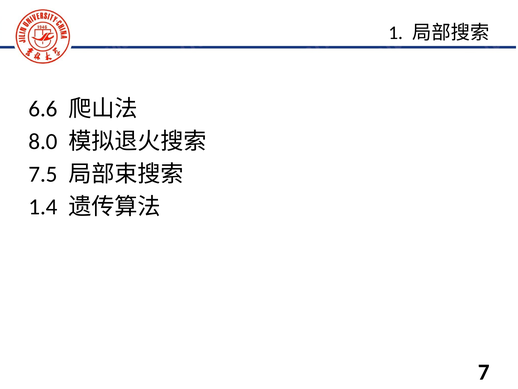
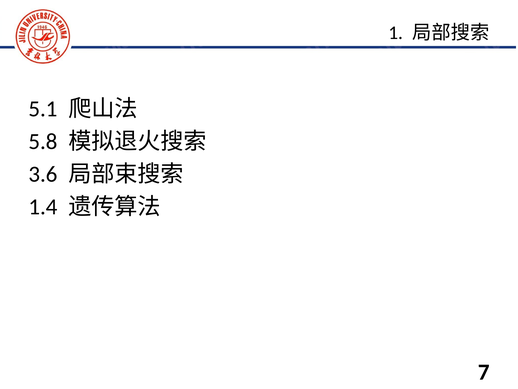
6.6: 6.6 -> 5.1 (43, 109)
8.0: 8.0 -> 5.8 (43, 141)
7.5: 7.5 -> 3.6 (43, 174)
